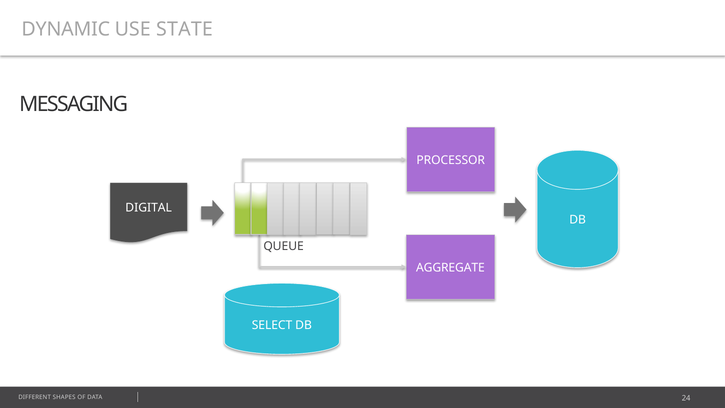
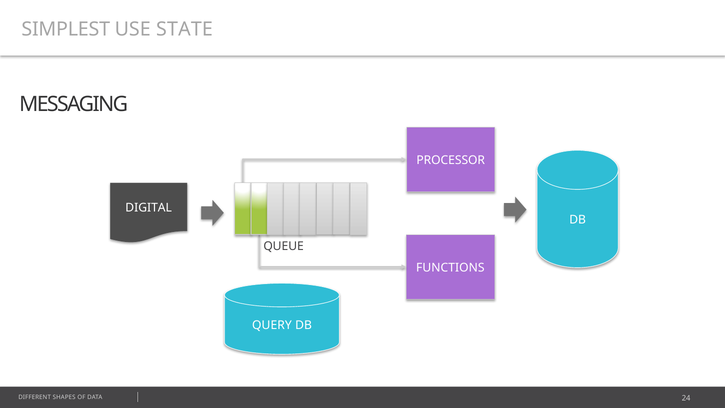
DYNAMIC: DYNAMIC -> SIMPLEST (66, 29)
AGGREGATE: AGGREGATE -> FUNCTIONS (450, 268)
SELECT: SELECT -> QUERY (272, 325)
